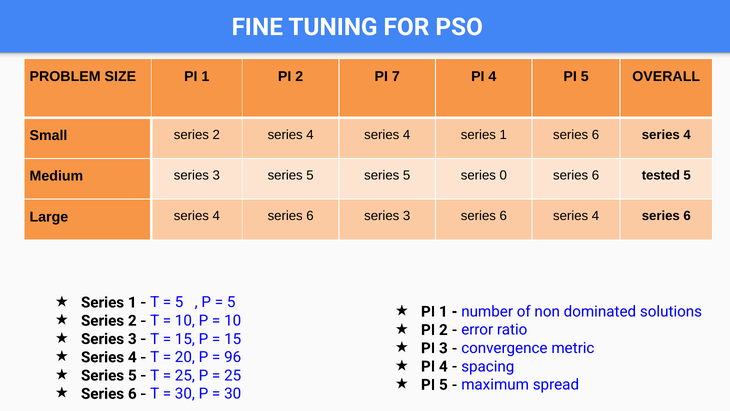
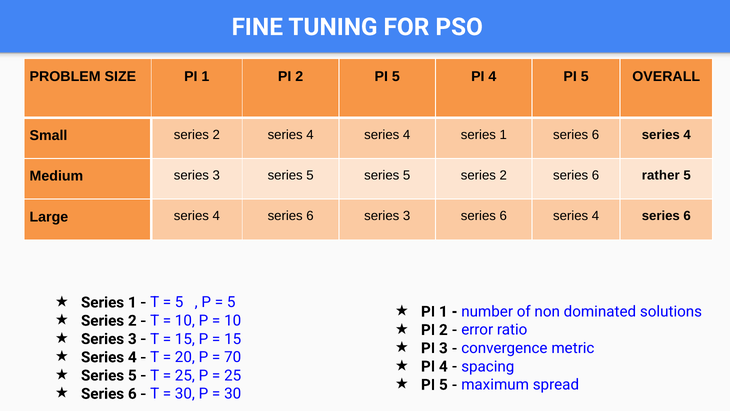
2 PI 7: 7 -> 5 (396, 77)
5 series 0: 0 -> 2 (503, 175)
tested: tested -> rather (661, 175)
96: 96 -> 70 (233, 357)
